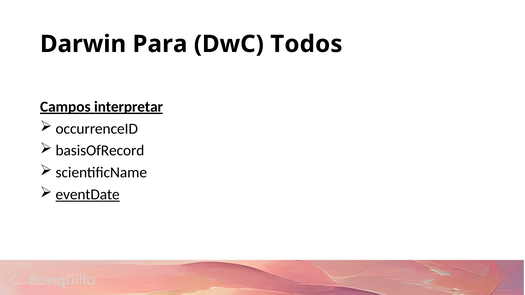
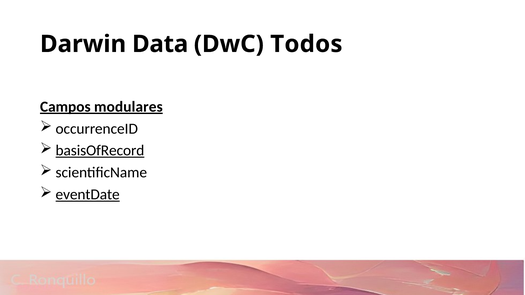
Para: Para -> Data (160, 44)
interpretar: interpretar -> modulares (128, 107)
basisOfRecord underline: none -> present (100, 151)
